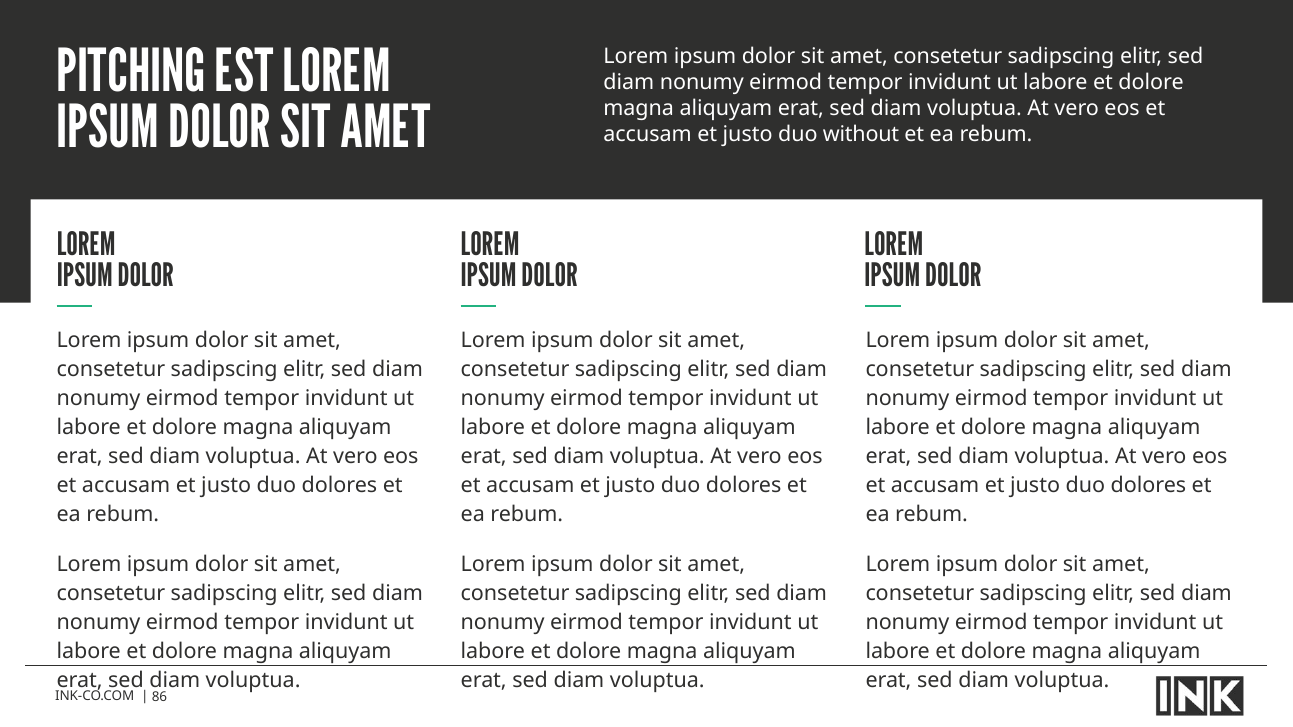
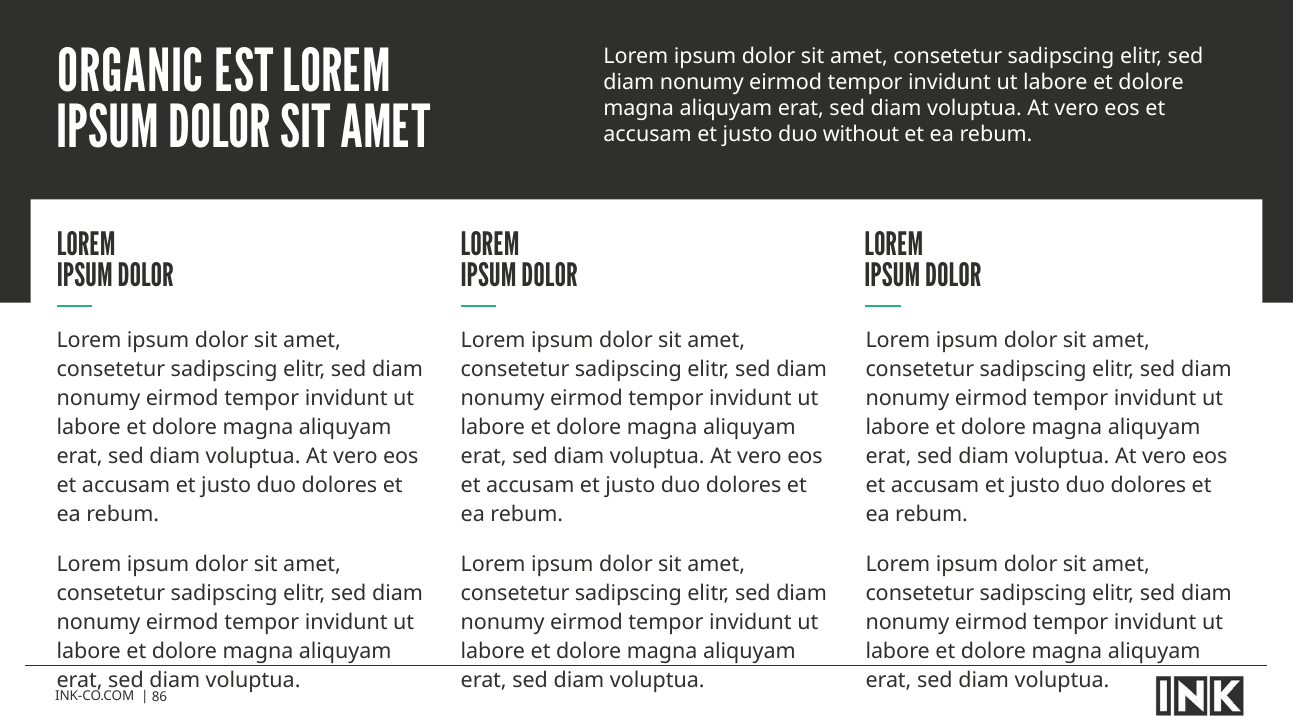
PITCHING: PITCHING -> ORGANIC (131, 72)
